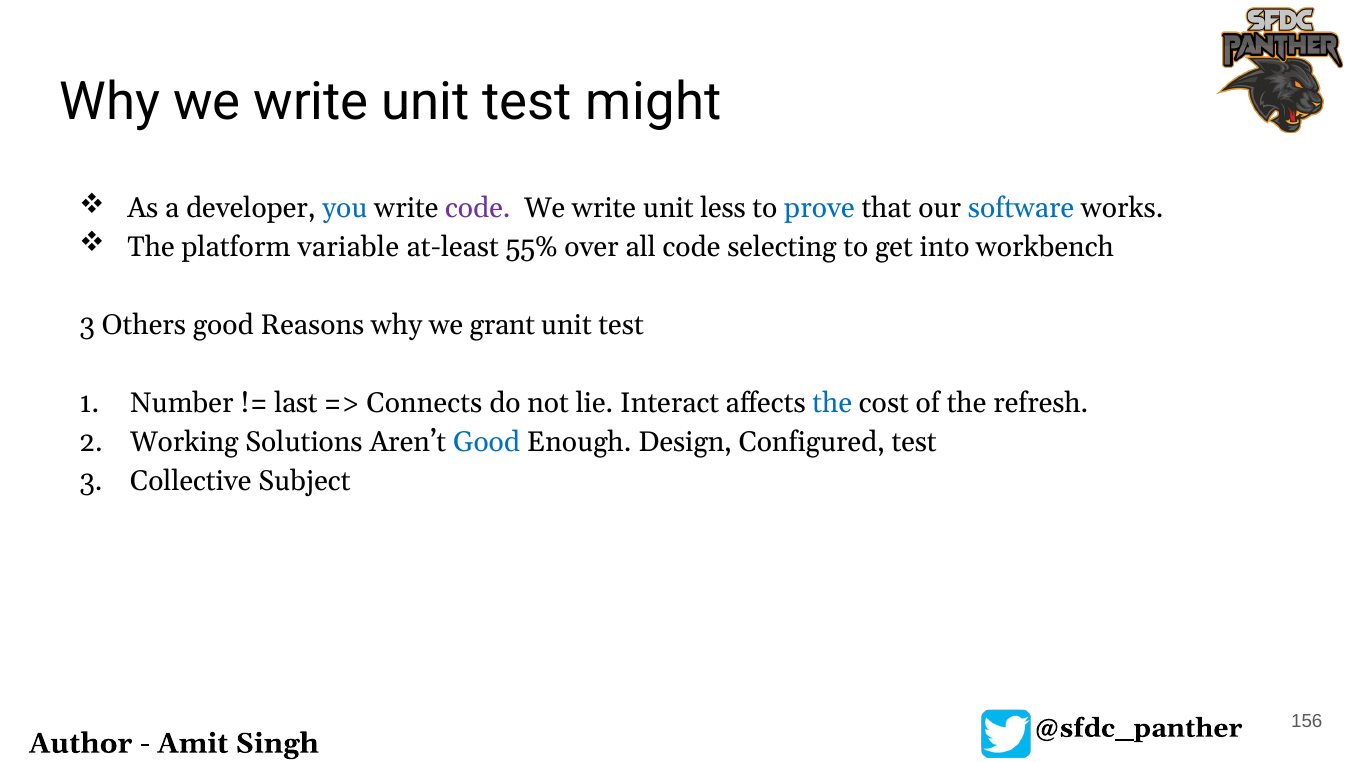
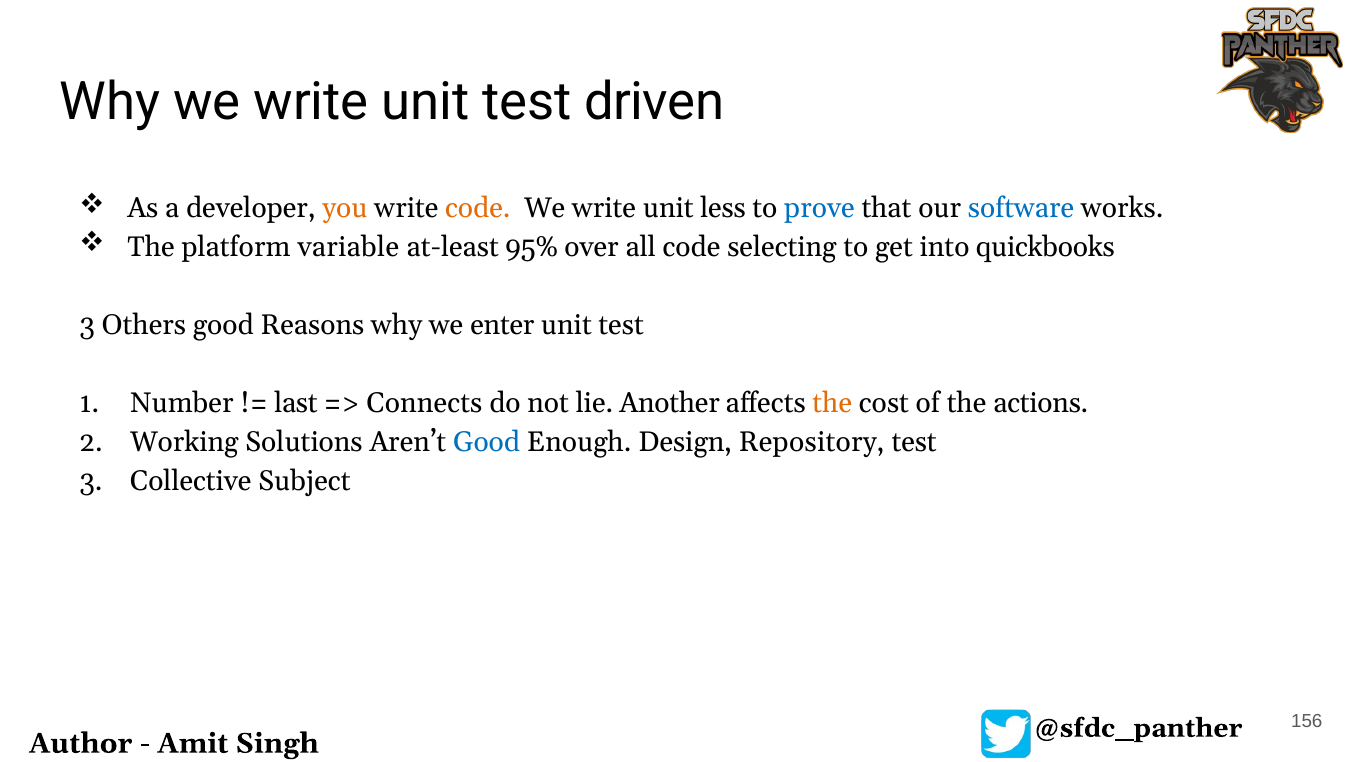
might: might -> driven (654, 102)
you colour: blue -> orange (345, 208)
code colour: purple -> orange (478, 208)
55%: 55% -> 95% (532, 247)
workbench: workbench -> quickbooks (1045, 247)
grant: grant -> enter (502, 325)
Interact: Interact -> Another (670, 403)
the colour: blue -> orange (832, 403)
refresh: refresh -> actions (1041, 403)
Configured: Configured -> Repository (812, 442)
